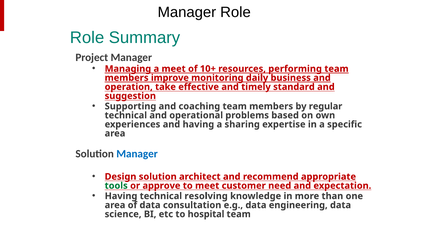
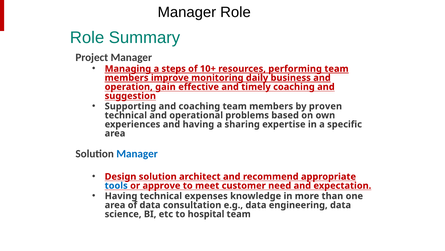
a meet: meet -> steps (174, 69)
take: take -> gain (165, 87)
timely standard: standard -> coaching (294, 87)
regular: regular -> proven (325, 106)
tools colour: green -> blue (116, 185)
resolving: resolving -> expenses (206, 196)
